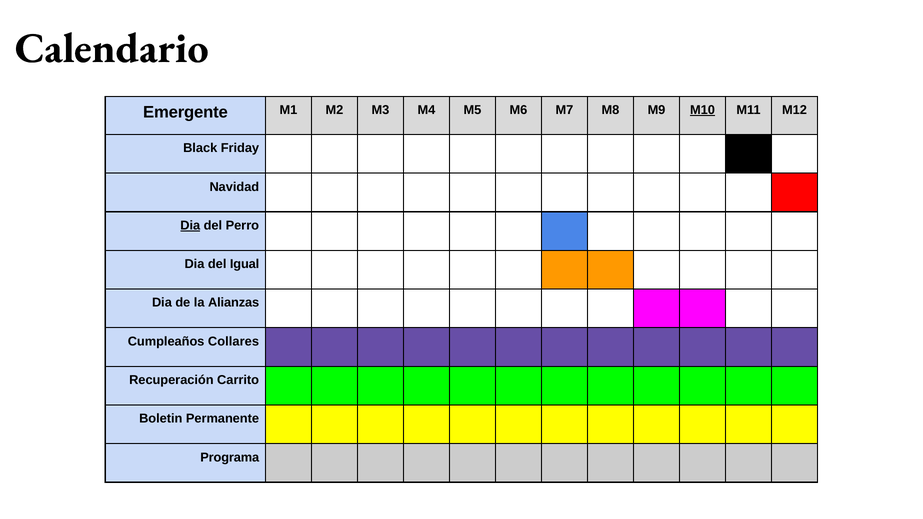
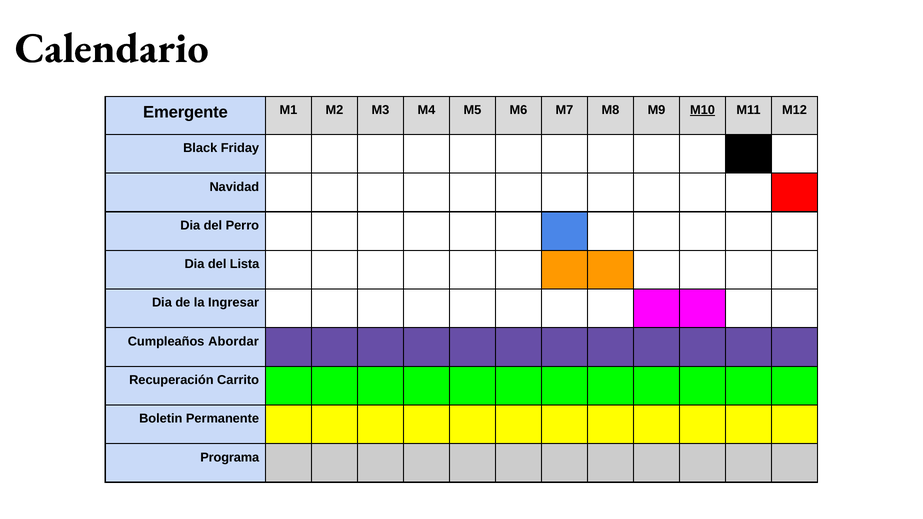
Dia underline: present -> none (190, 226)
Igual: Igual -> Lista (245, 264)
Alianzas: Alianzas -> Ingresar (234, 303)
Collares: Collares -> Abordar (233, 342)
